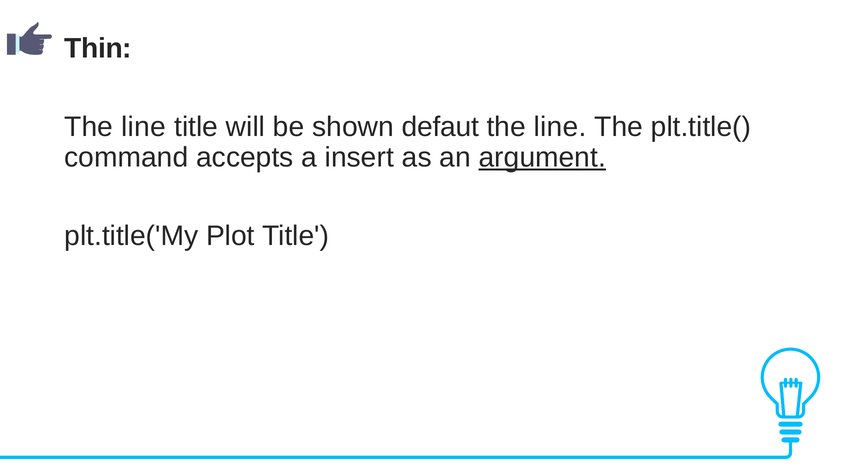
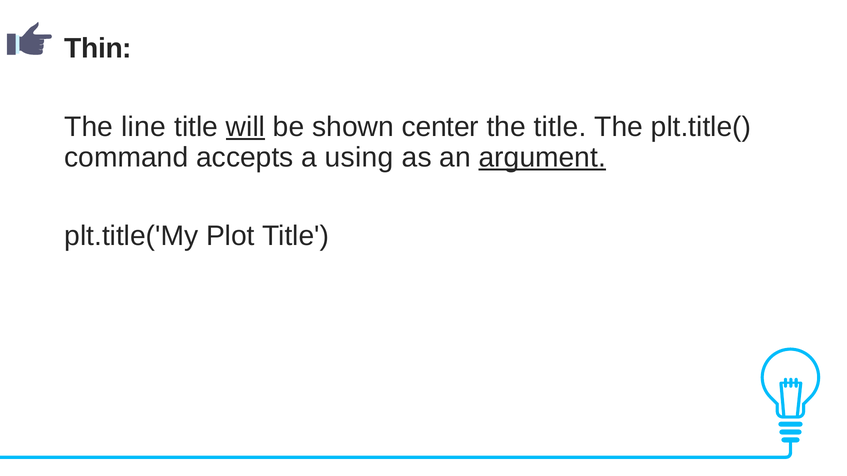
will underline: none -> present (246, 127)
defaut: defaut -> center (440, 127)
line: line -> title (560, 127)
insert: insert -> using (359, 157)
